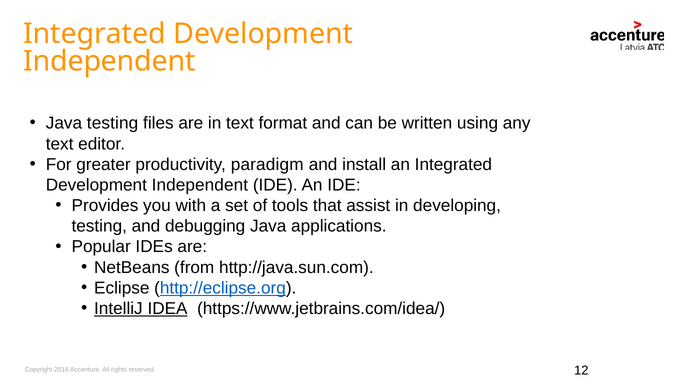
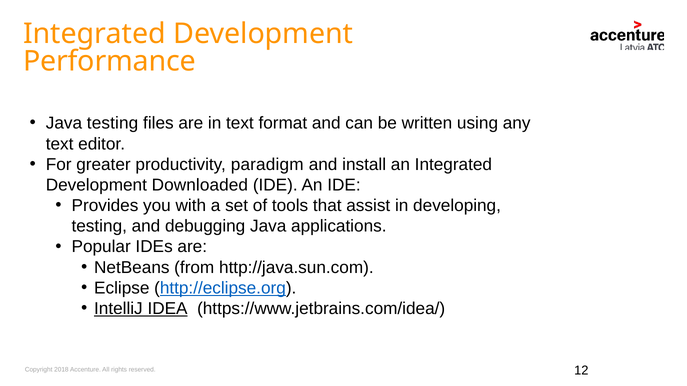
Independent: Independent -> Performance (109, 61)
Independent: Independent -> Downloaded (200, 185)
